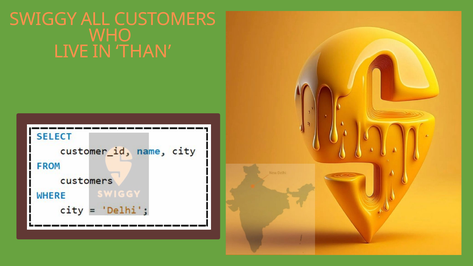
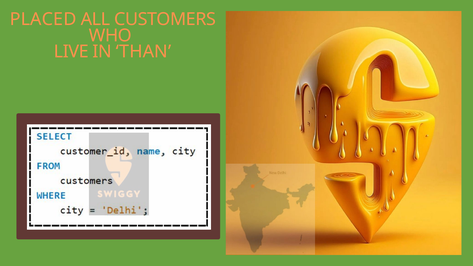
SWIGGY: SWIGGY -> PLACED (43, 19)
